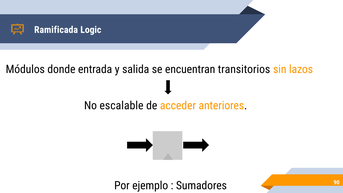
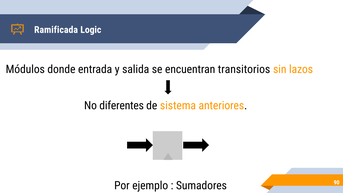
escalable: escalable -> diferentes (122, 105)
acceder: acceder -> sistema (178, 105)
